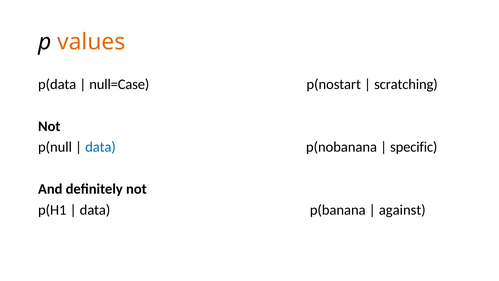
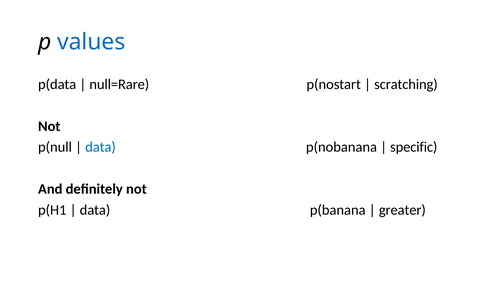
values colour: orange -> blue (91, 42)
null=Case: null=Case -> null=Rare (119, 84)
against: against -> greater (402, 210)
